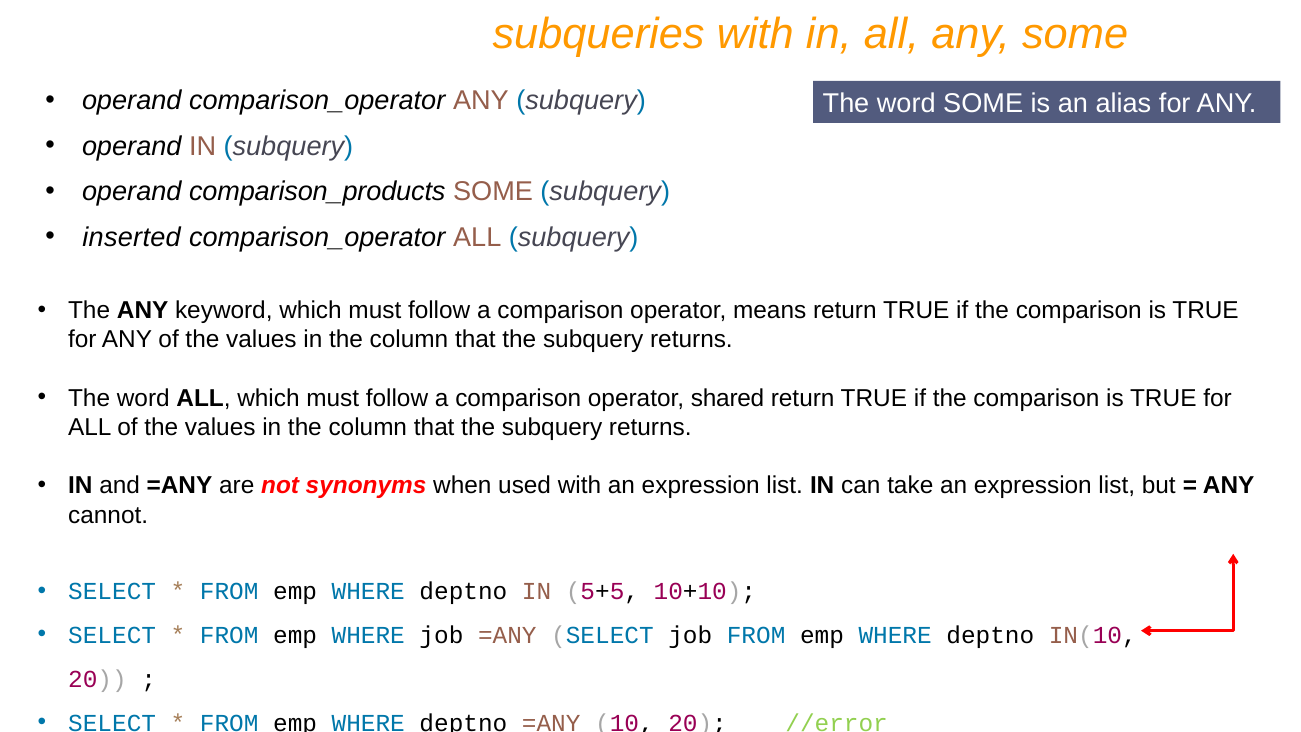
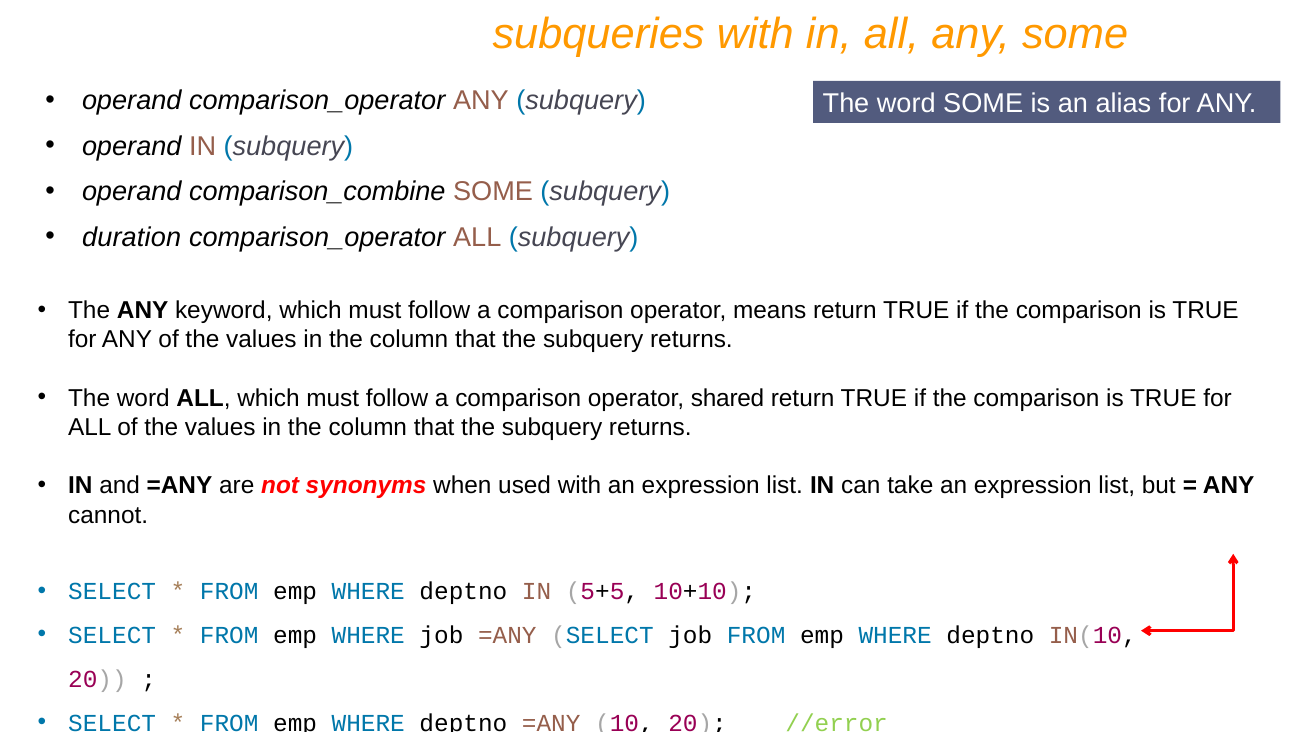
comparison_products: comparison_products -> comparison_combine (317, 192)
inserted: inserted -> duration (132, 237)
